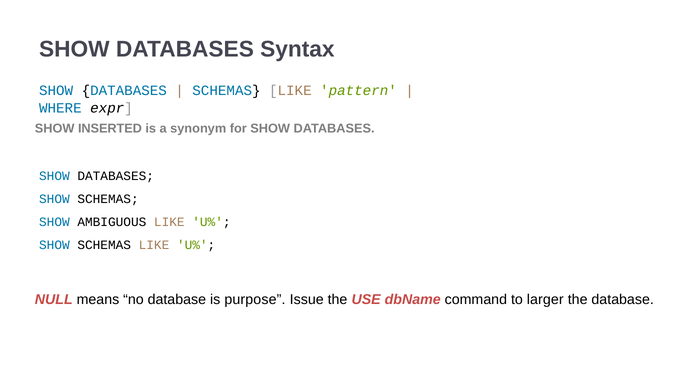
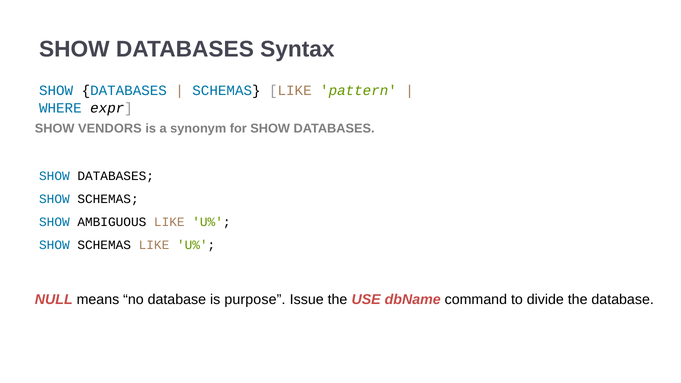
INSERTED: INSERTED -> VENDORS (110, 129)
larger: larger -> divide (545, 300)
